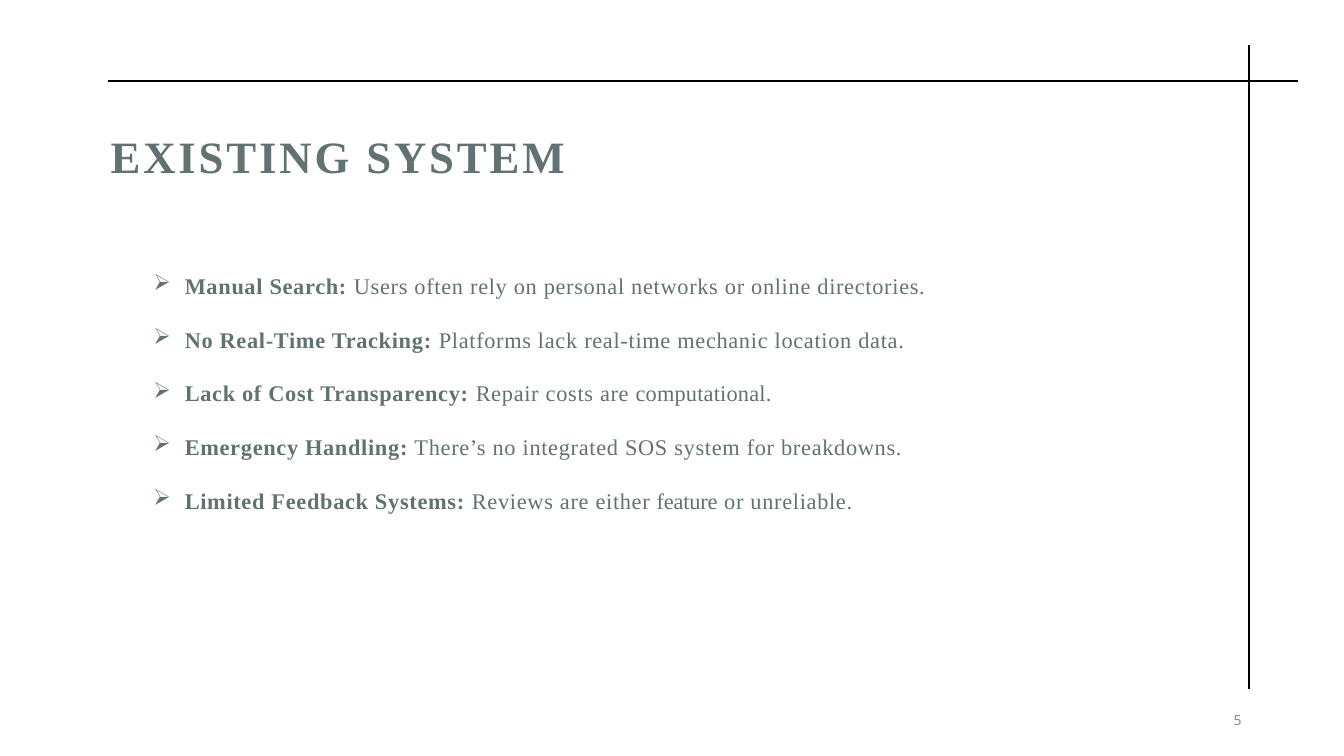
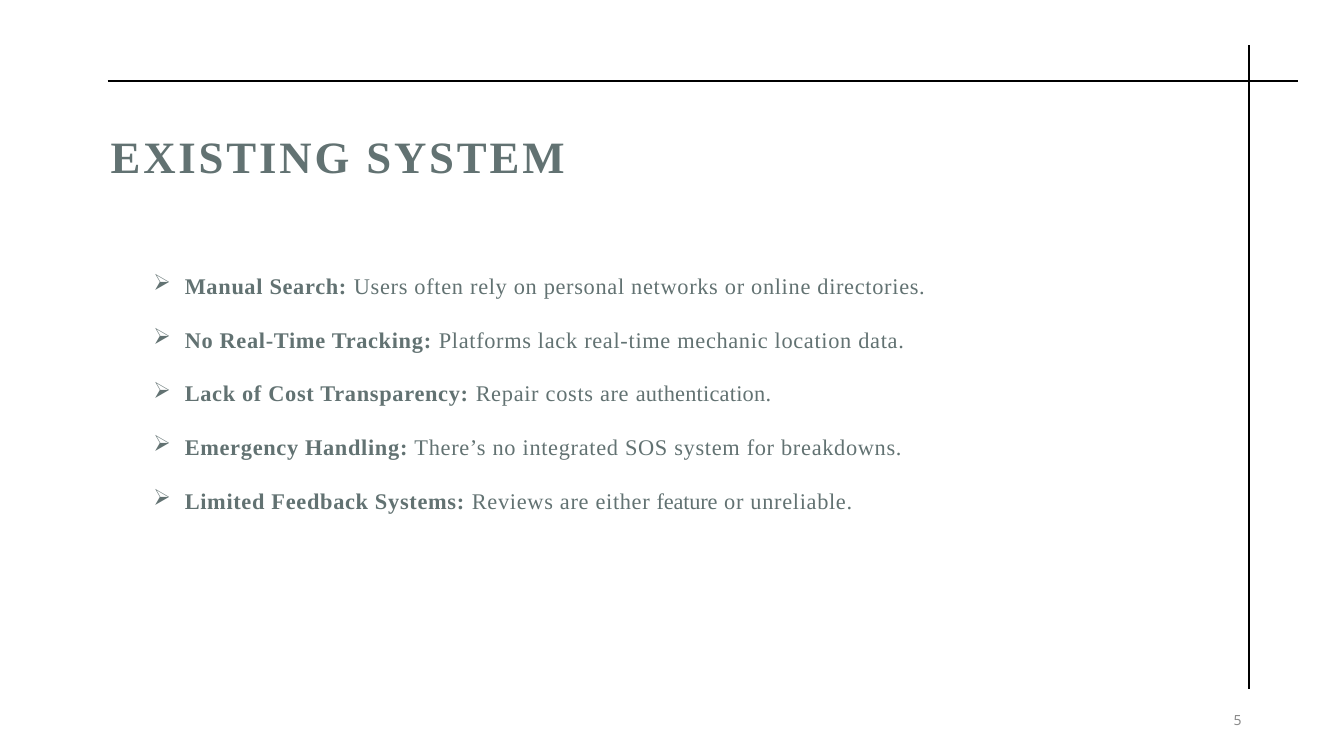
computational: computational -> authentication (703, 394)
